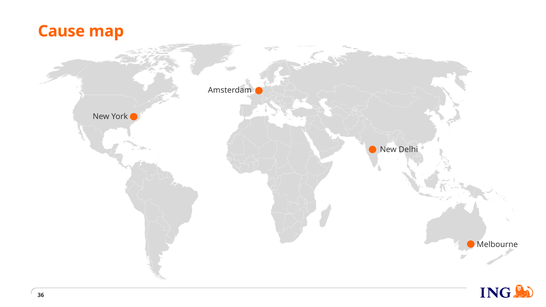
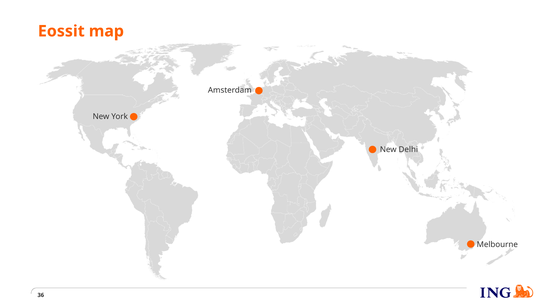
Cause: Cause -> Eossit (61, 31)
